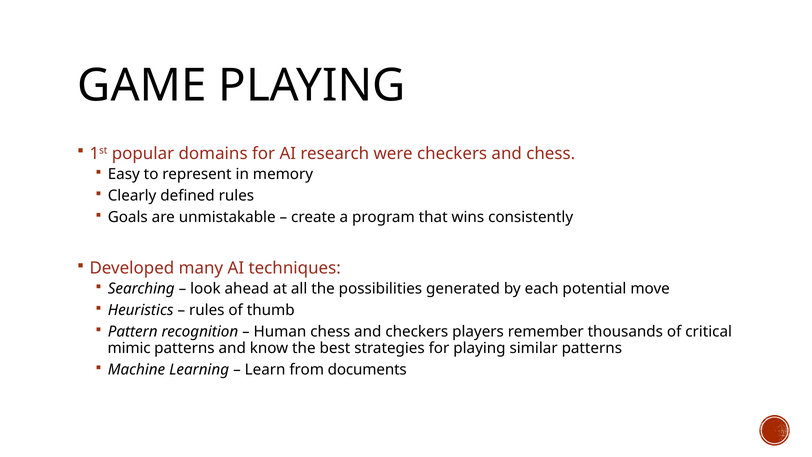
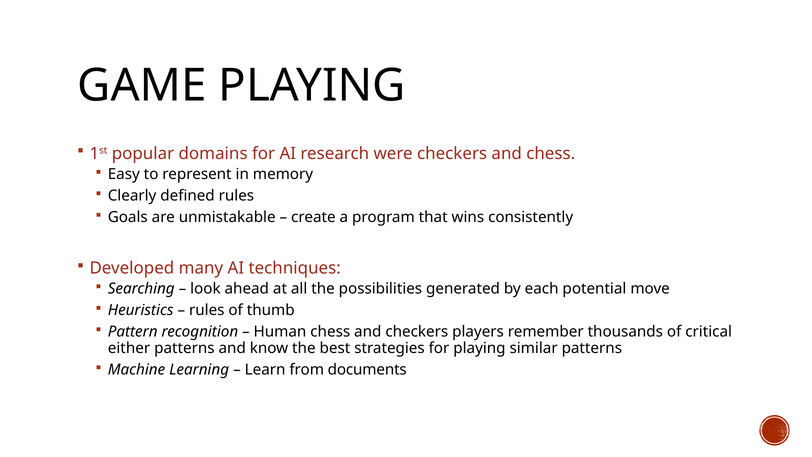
mimic: mimic -> either (129, 348)
